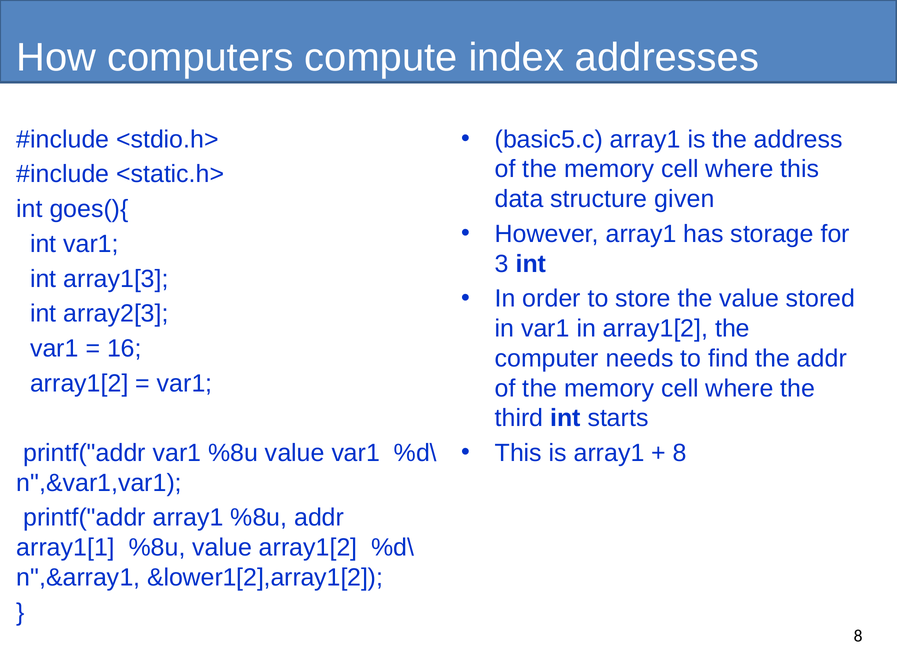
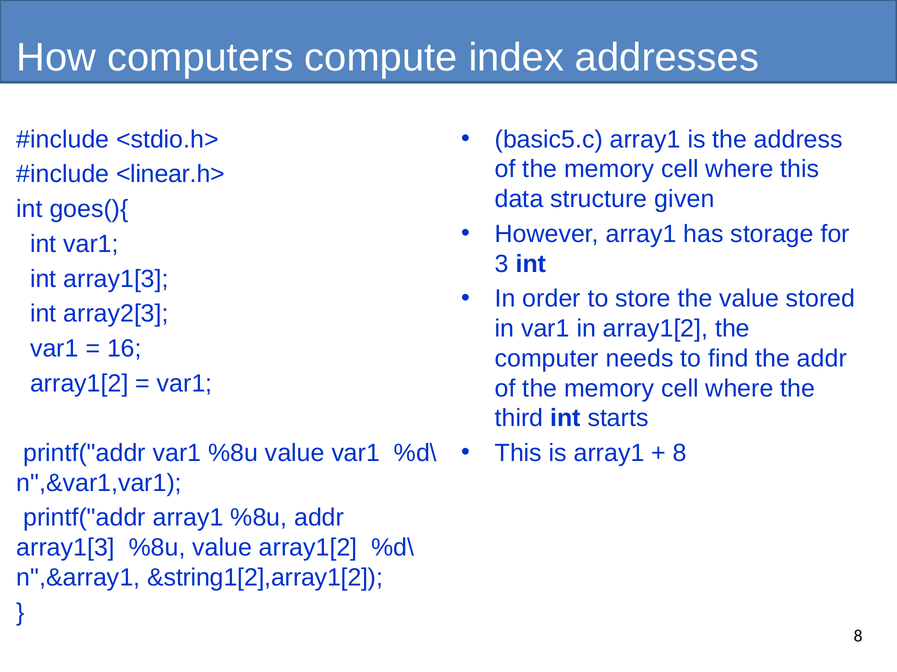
<static.h>: <static.h> -> <linear.h> (170, 174)
array1[1: array1[1 -> array1[3 (66, 548)
&lower1[2],array1[2: &lower1[2],array1[2 -> &string1[2],array1[2 (265, 578)
